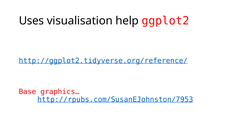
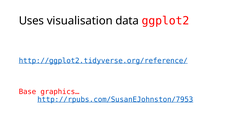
help: help -> data (127, 21)
